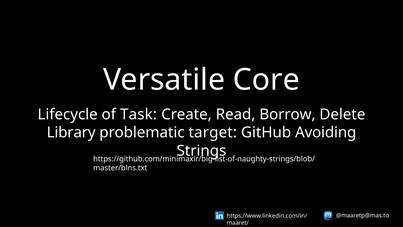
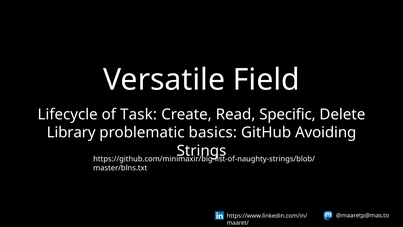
Core: Core -> Field (266, 80)
Borrow: Borrow -> Specific (287, 114)
target: target -> basics (213, 132)
